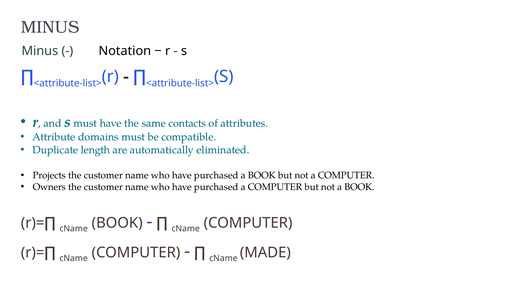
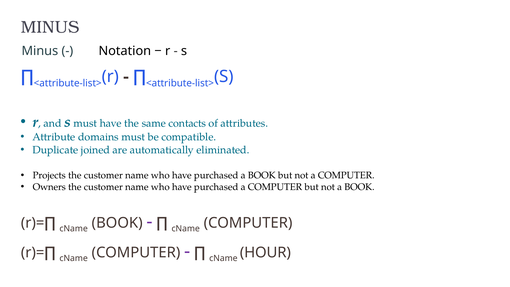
length: length -> joined (95, 150)
MADE: MADE -> HOUR (265, 252)
